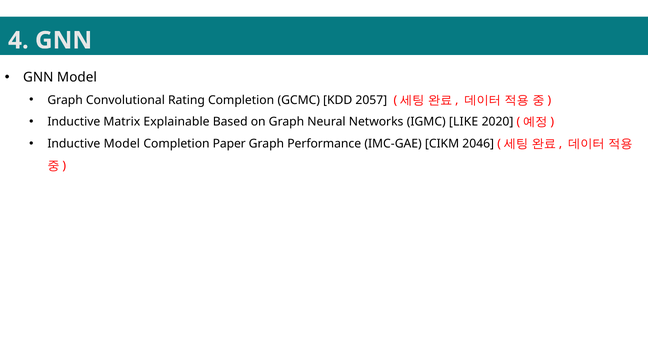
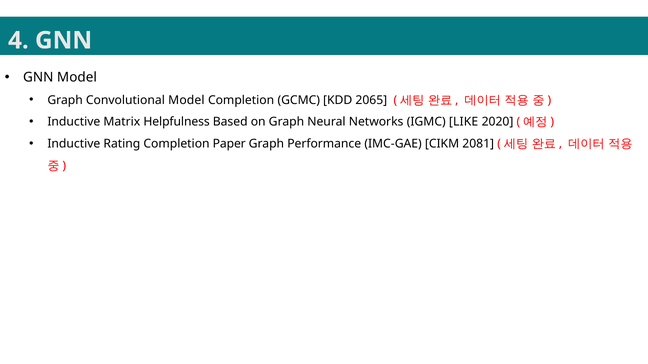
Convolutional Rating: Rating -> Model (186, 100)
2057: 2057 -> 2065 (371, 100)
Explainable: Explainable -> Helpfulness (177, 122)
Inductive Model: Model -> Rating (122, 144)
2046: 2046 -> 2081 (478, 144)
